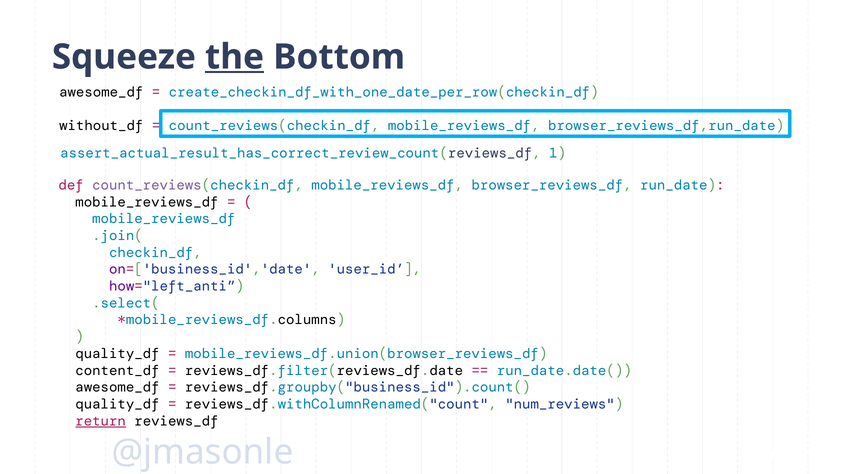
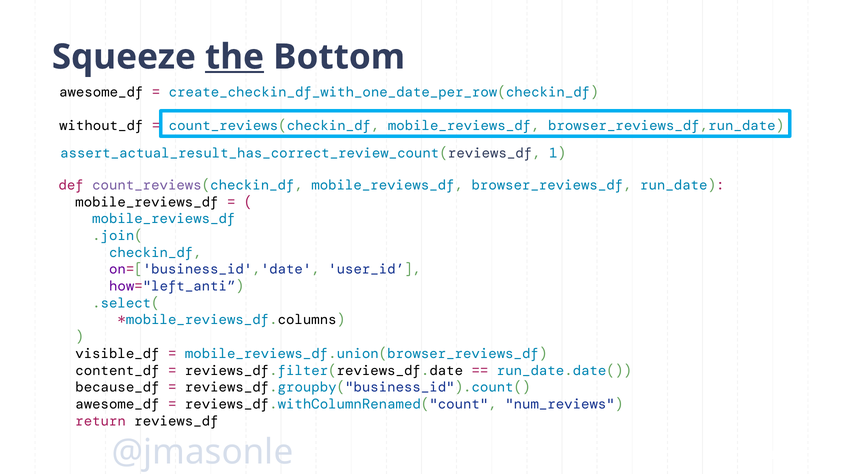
quality_df: quality_df -> visible_df (117, 354)
awesome_df: awesome_df -> because_df (117, 387)
quality_df: quality_df -> awesome_df (117, 404)
return underline: present -> none (101, 421)
